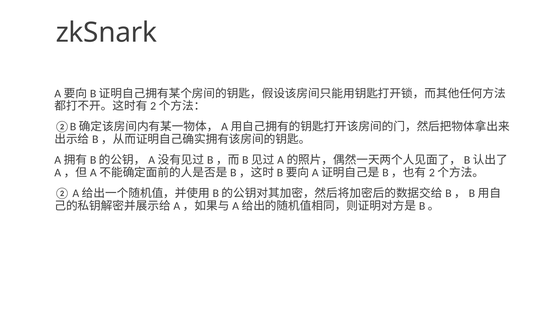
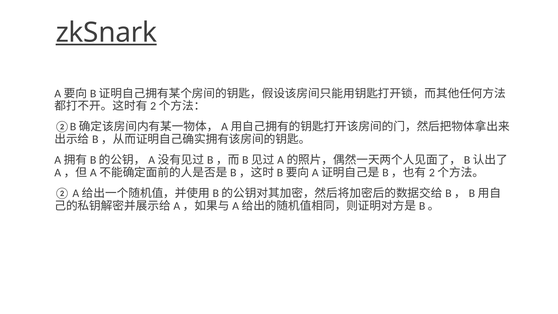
zkSnark underline: none -> present (106, 32)
